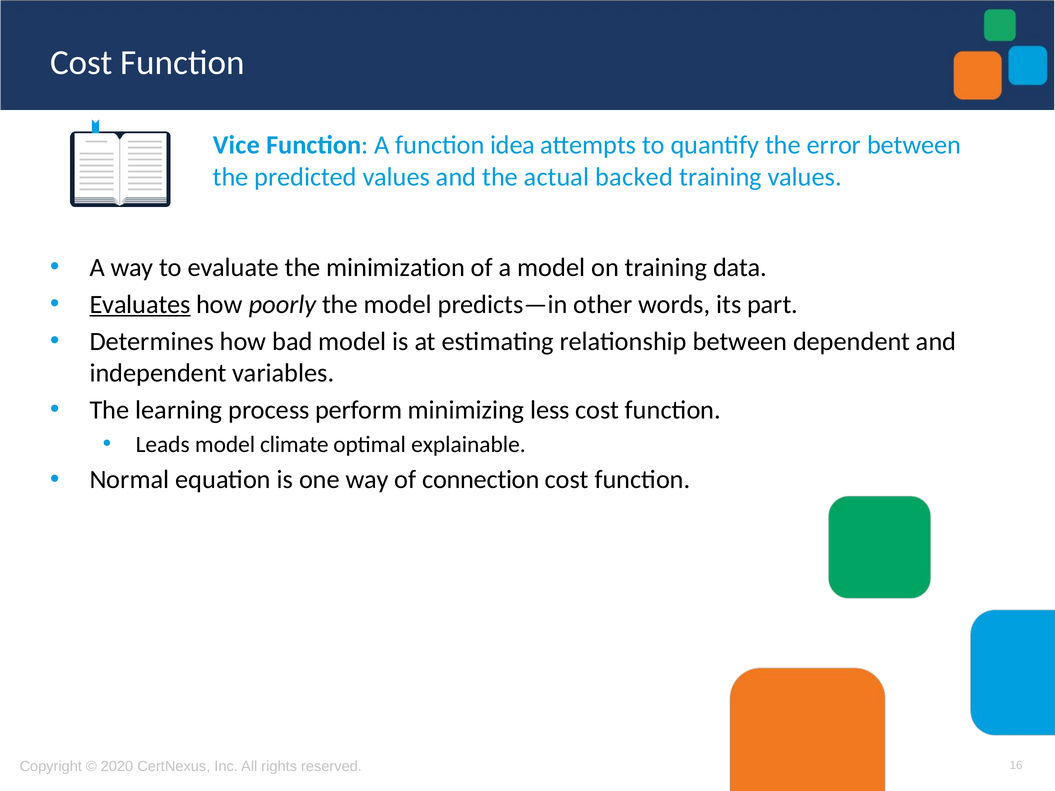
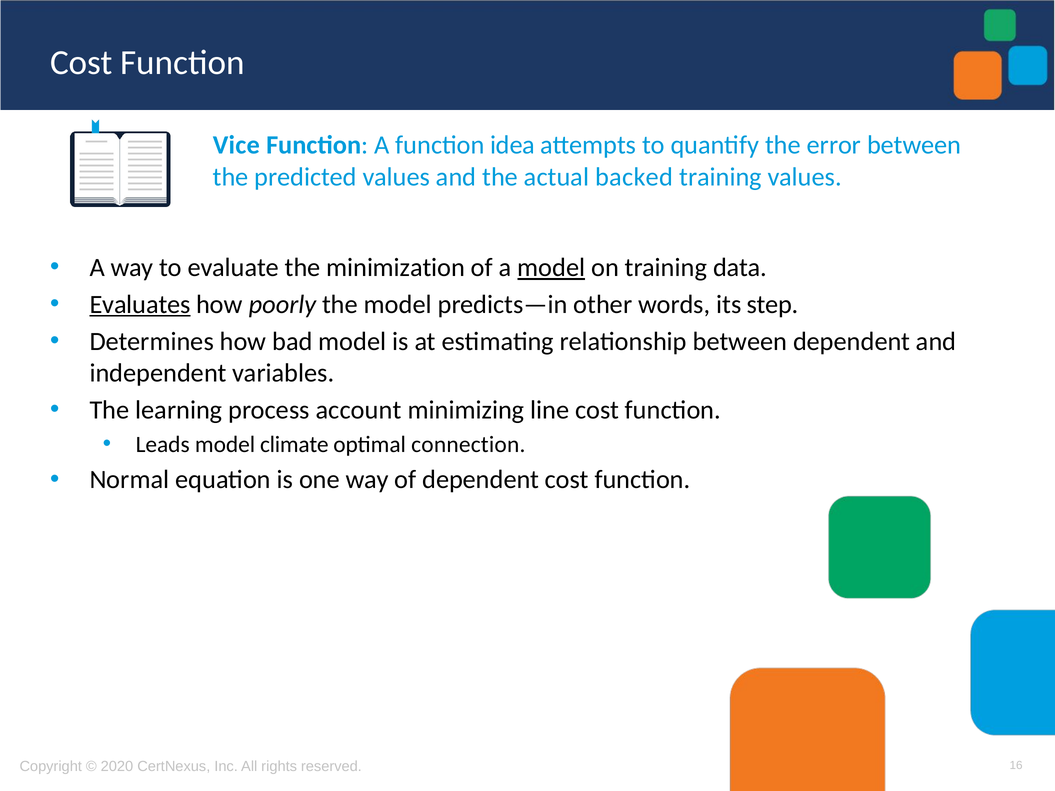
model underline: none -> present (551, 268)
part: part -> step (773, 305)
perform: perform -> account (359, 410)
less: less -> line (550, 410)
explainable: explainable -> connection (468, 445)
of connection: connection -> dependent (481, 480)
